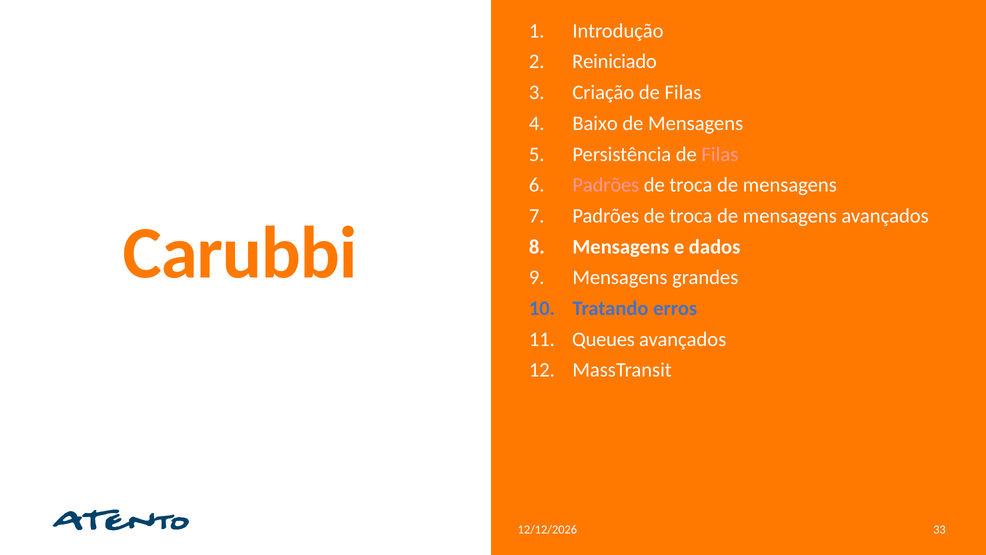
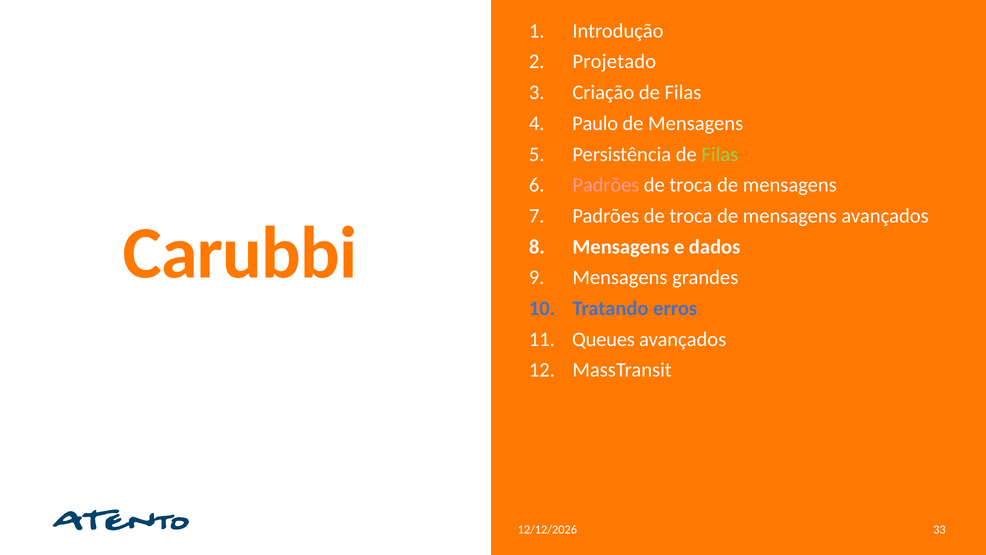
Reiniciado: Reiniciado -> Projetado (614, 62)
Baixo: Baixo -> Paulo (595, 123)
Filas colour: pink -> light green (720, 154)
